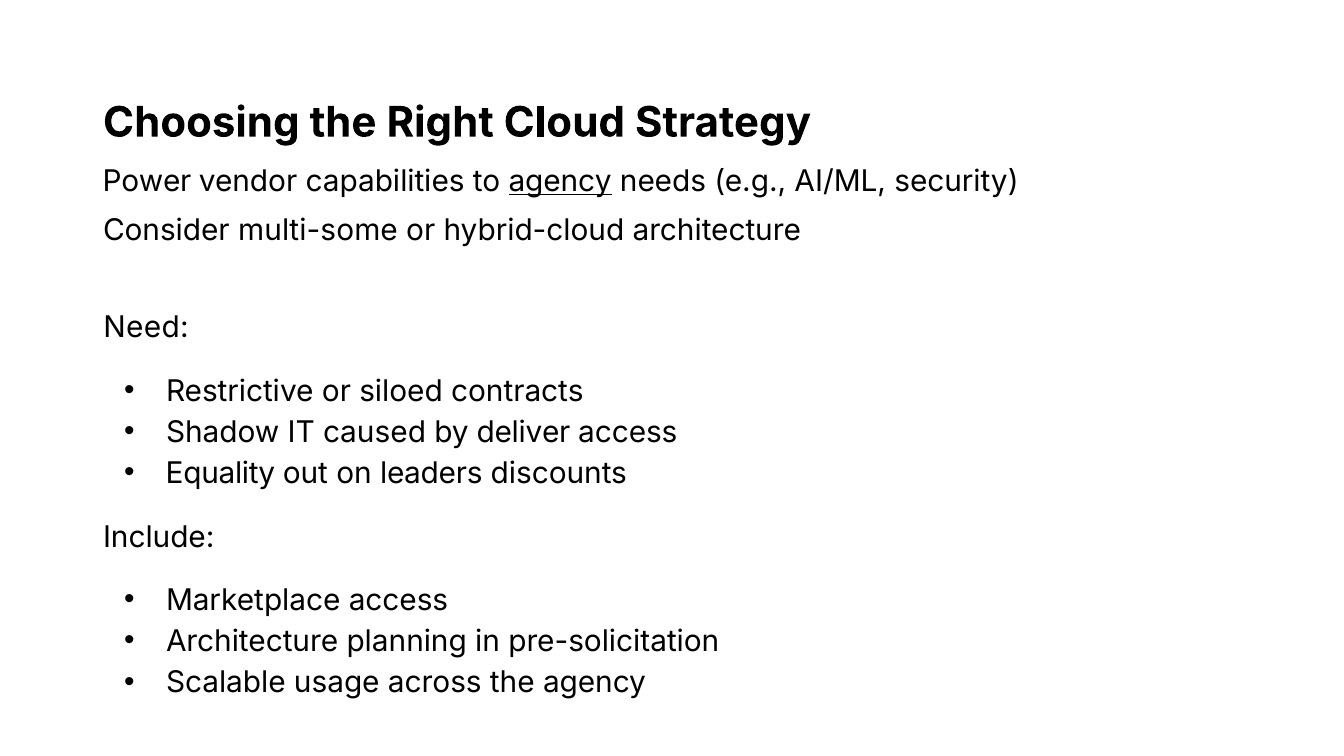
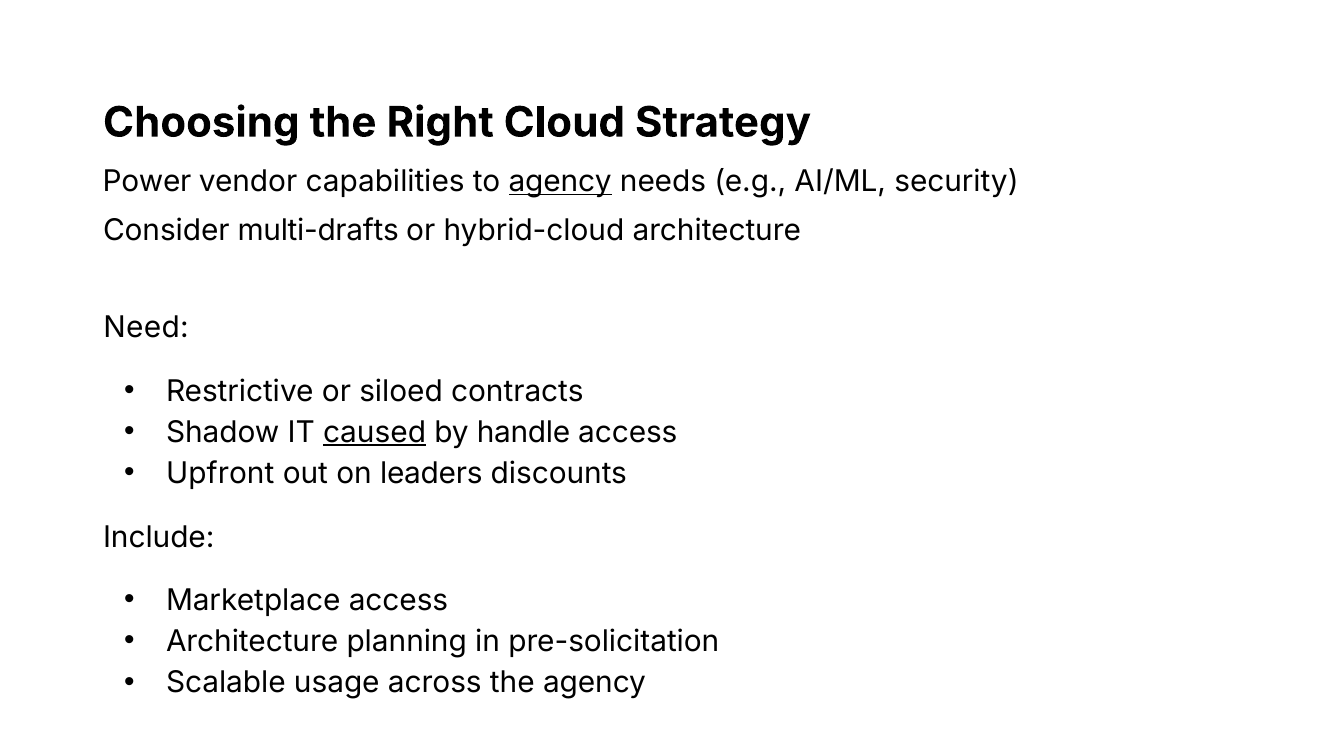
multi-some: multi-some -> multi-drafts (318, 230)
caused underline: none -> present (375, 432)
deliver: deliver -> handle (523, 432)
Equality: Equality -> Upfront (220, 474)
